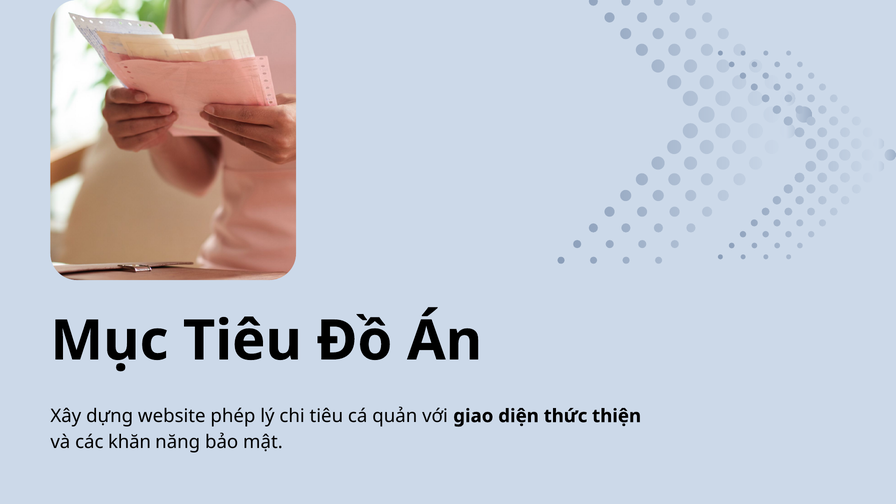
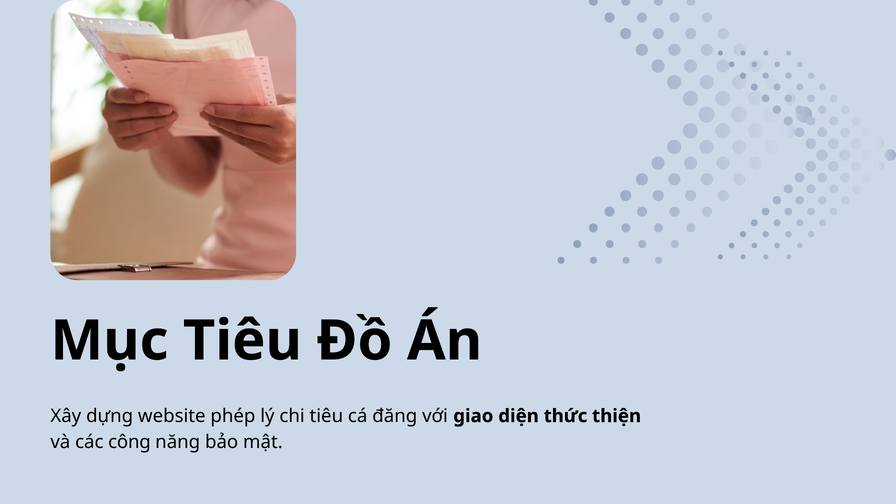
quản: quản -> đăng (395, 416)
khăn: khăn -> công (129, 442)
